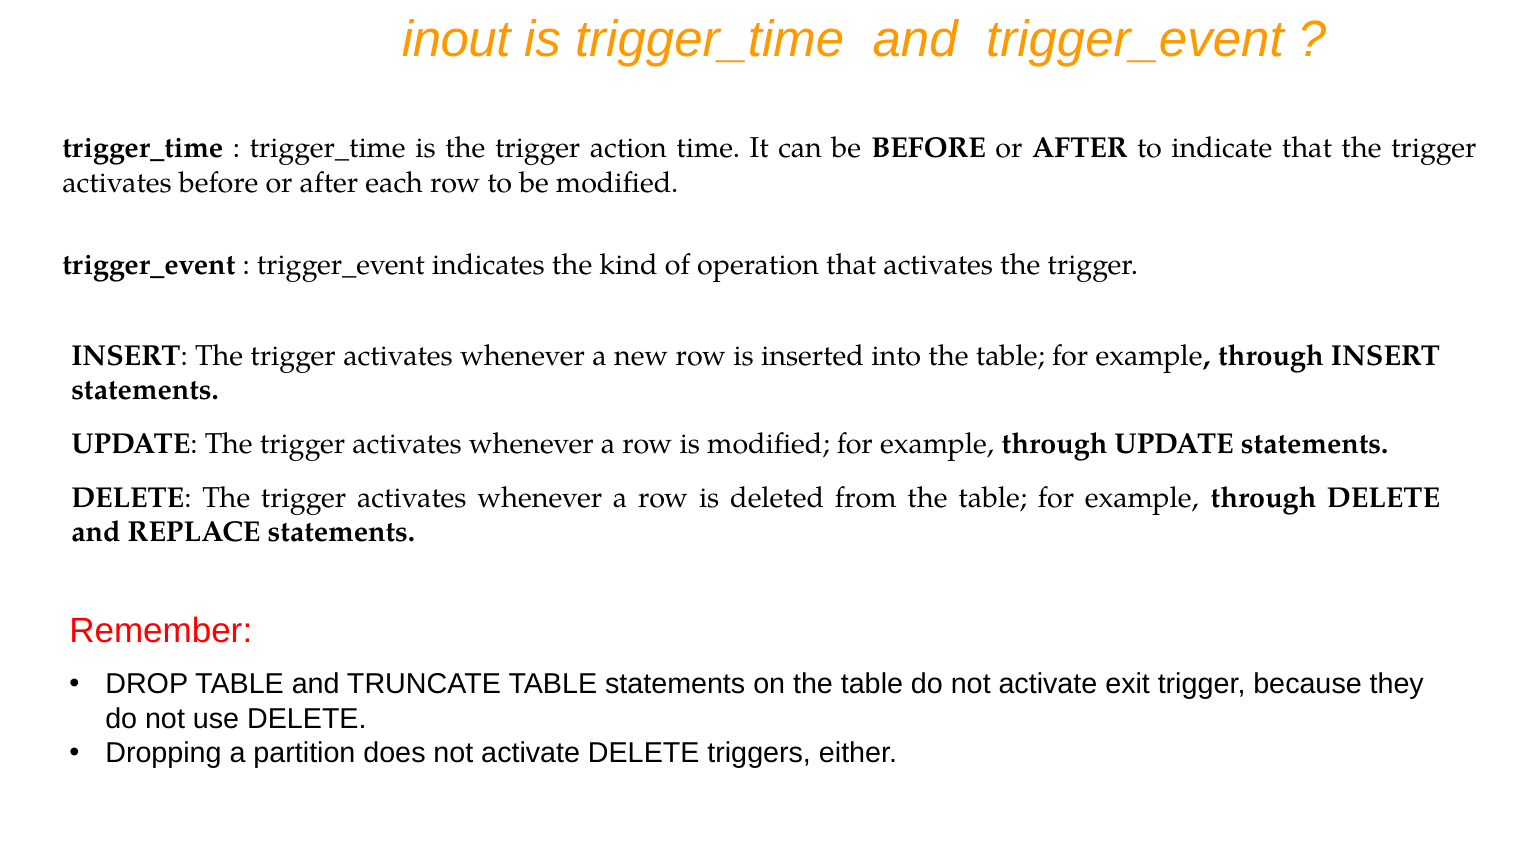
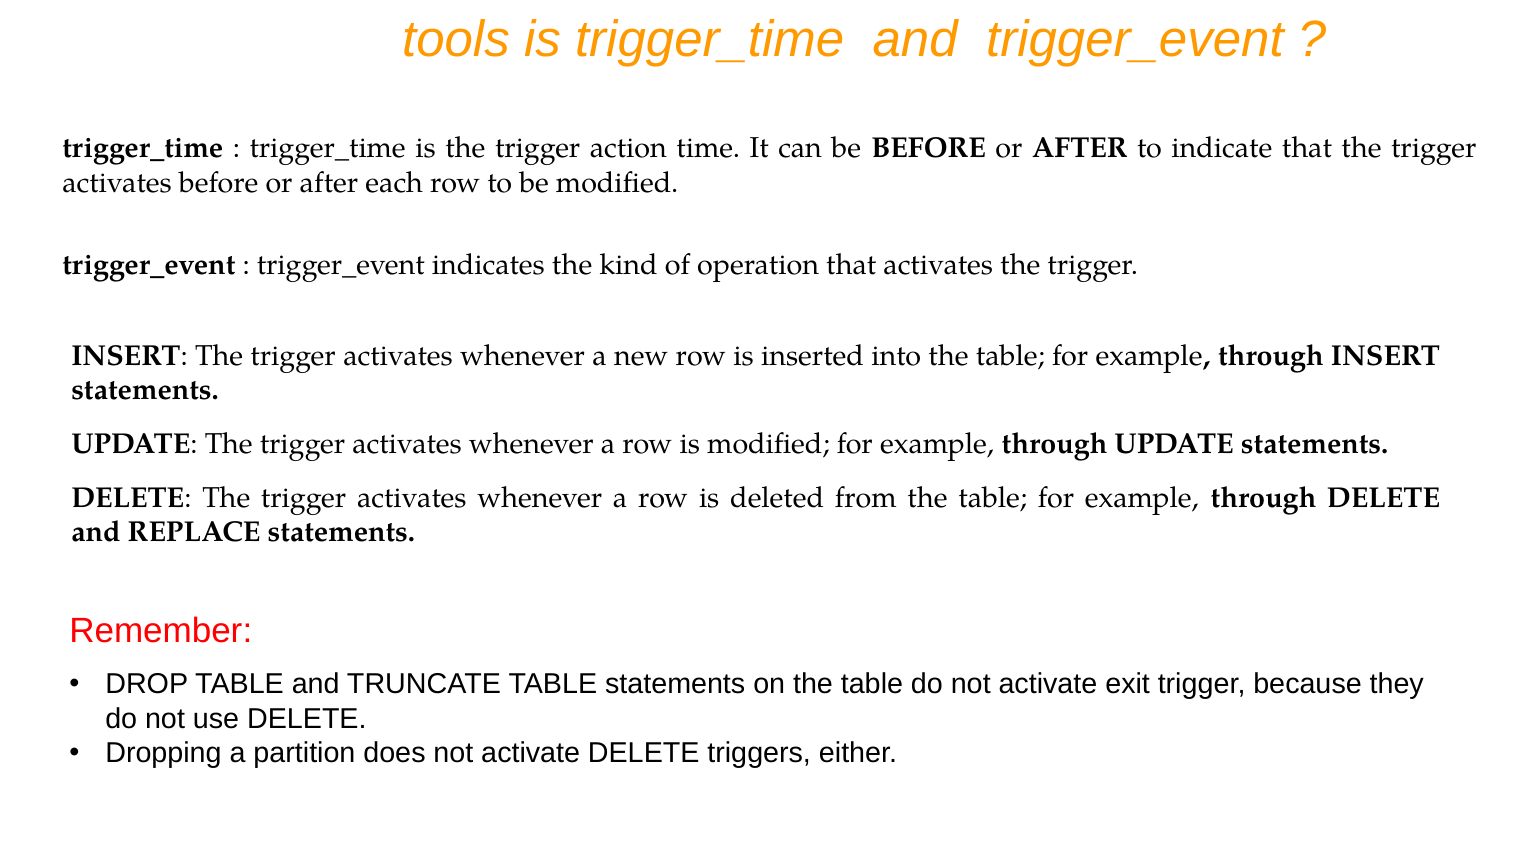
inout: inout -> tools (456, 40)
